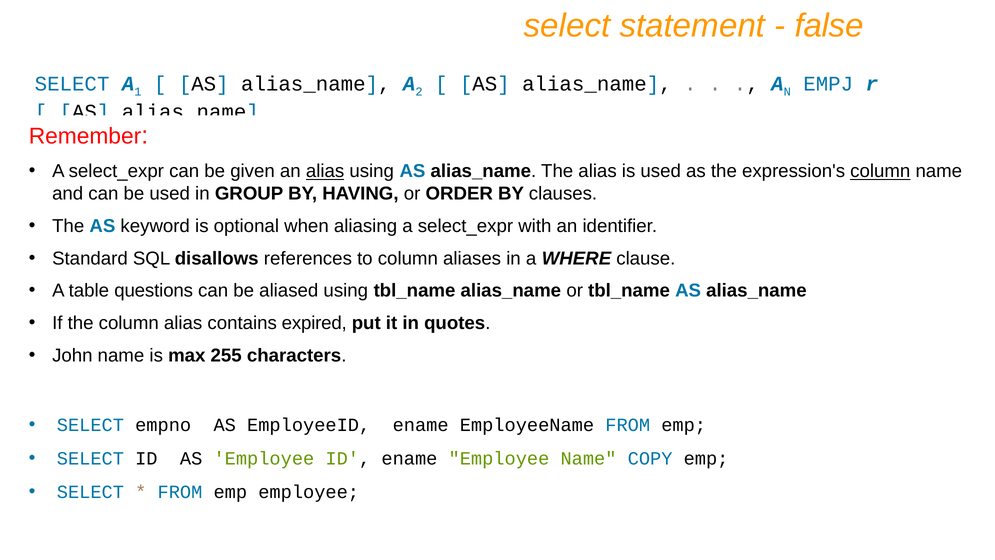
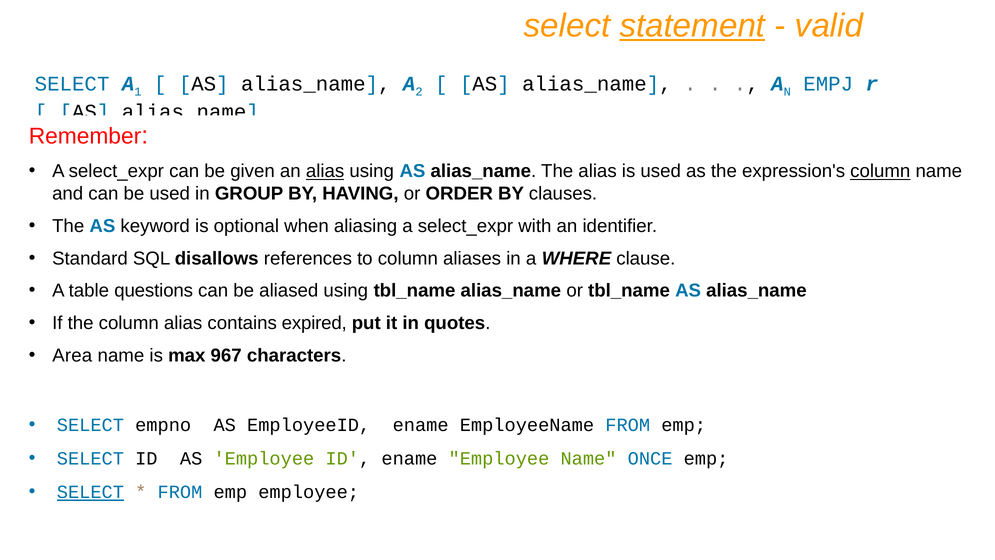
statement underline: none -> present (692, 26)
false: false -> valid (829, 26)
John: John -> Area (72, 355)
255: 255 -> 967 (226, 355)
COPY: COPY -> ONCE (650, 458)
SELECT underline: none -> present (90, 492)
